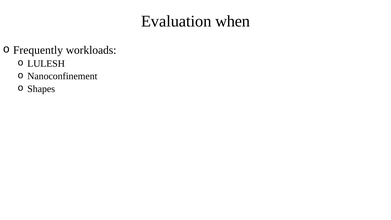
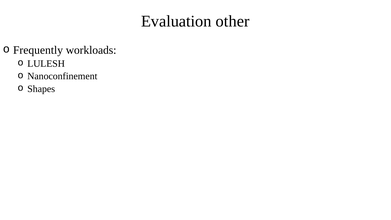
when: when -> other (233, 21)
